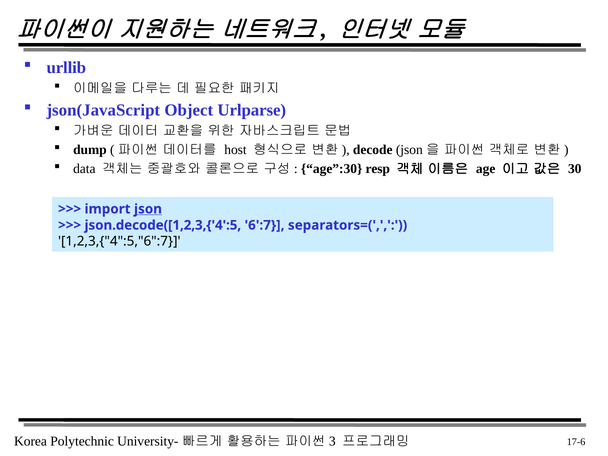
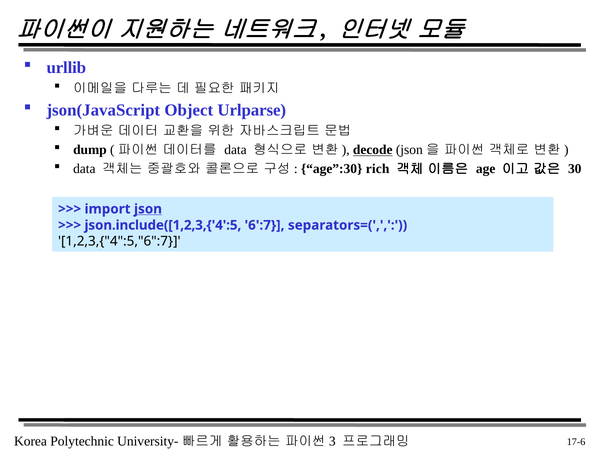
host: host -> data (235, 150)
decode underline: none -> present (373, 150)
resp: resp -> rich (378, 169)
json.decode([1,2,3,{'4':5: json.decode([1,2,3,{'4':5 -> json.include([1,2,3,{'4':5 (163, 225)
